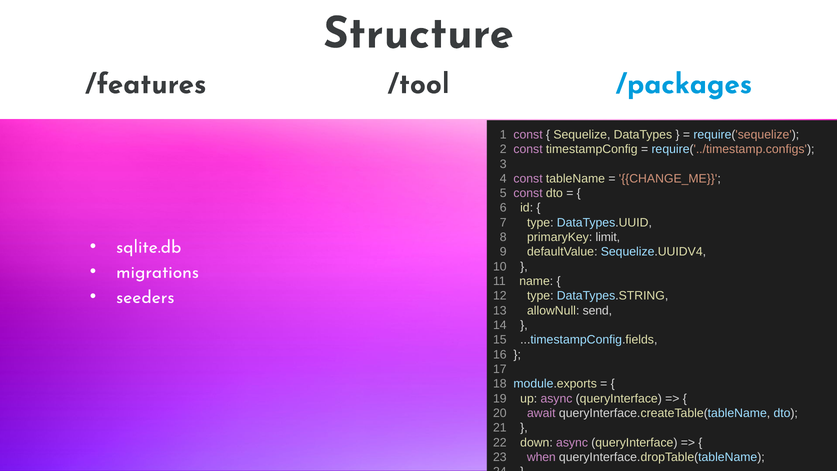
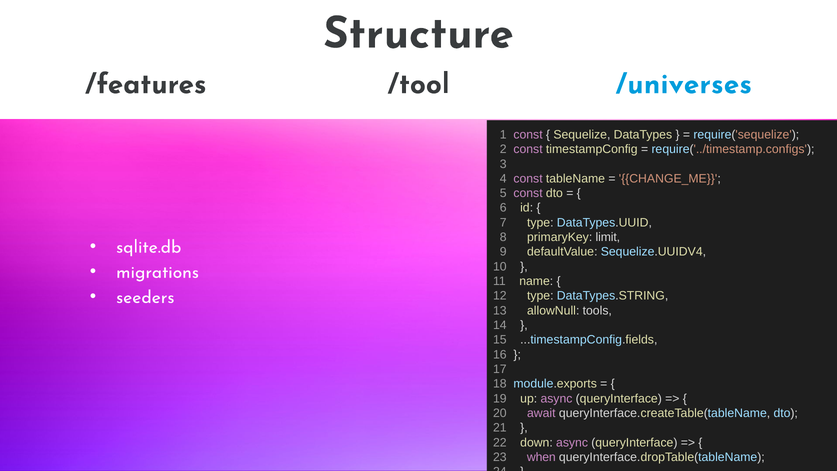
/packages: /packages -> /universes (684, 84)
send: send -> tools (597, 310)
